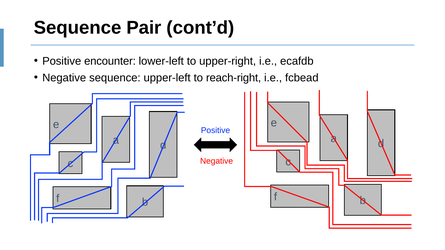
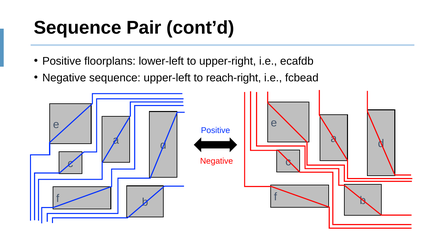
encounter: encounter -> floorplans (110, 61)
